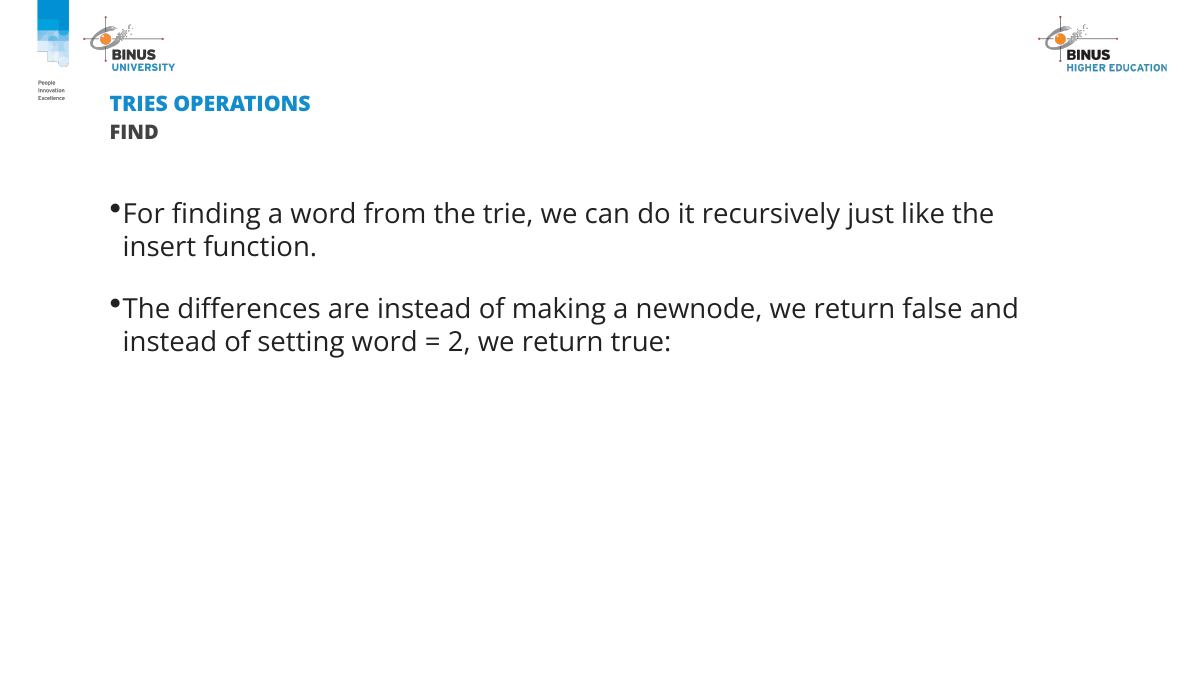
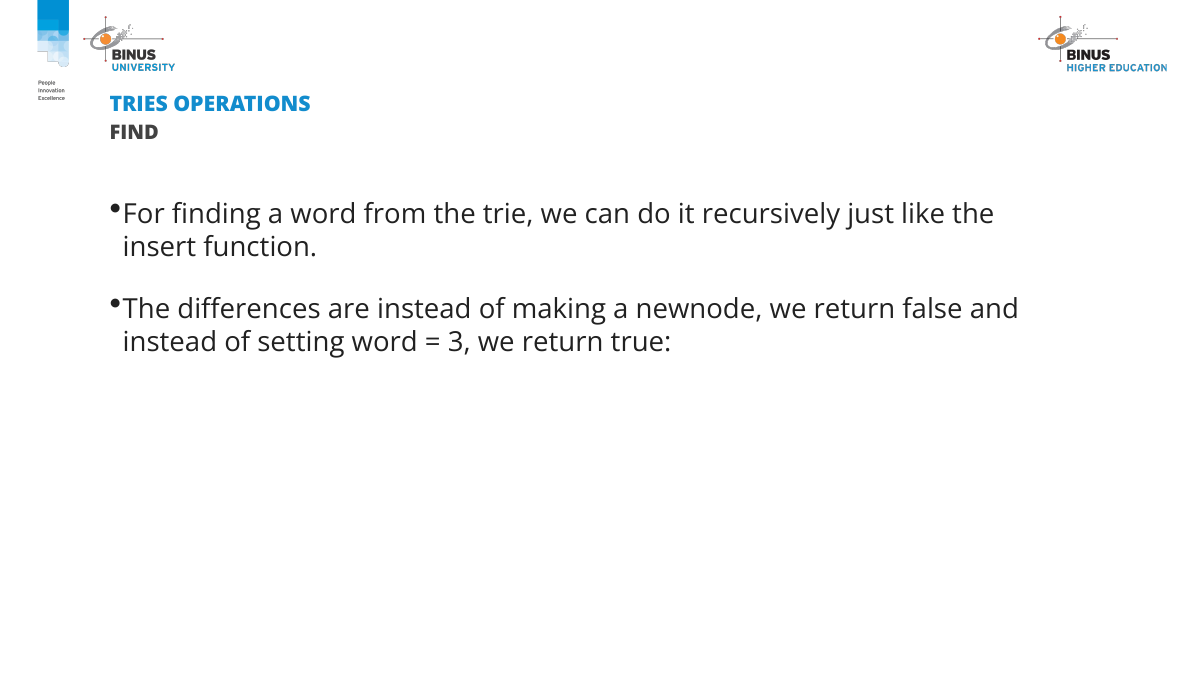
2: 2 -> 3 (459, 342)
